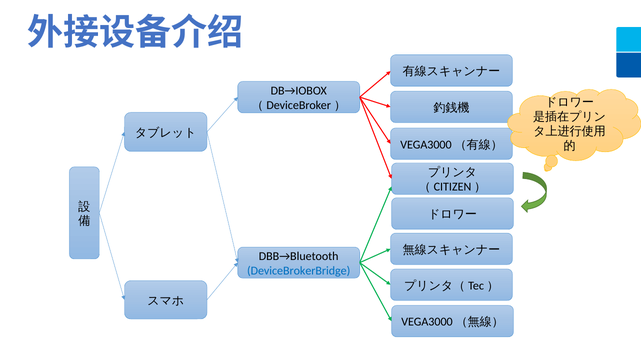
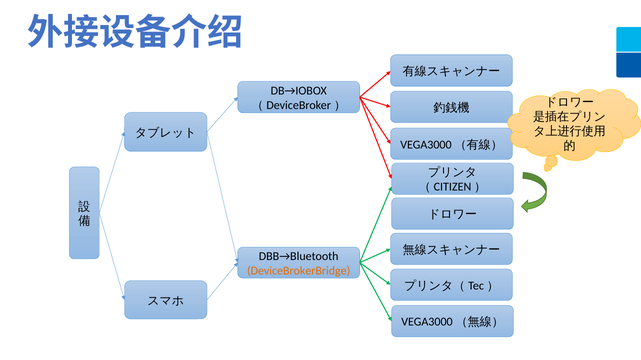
DeviceBrokerBridge colour: blue -> orange (299, 271)
